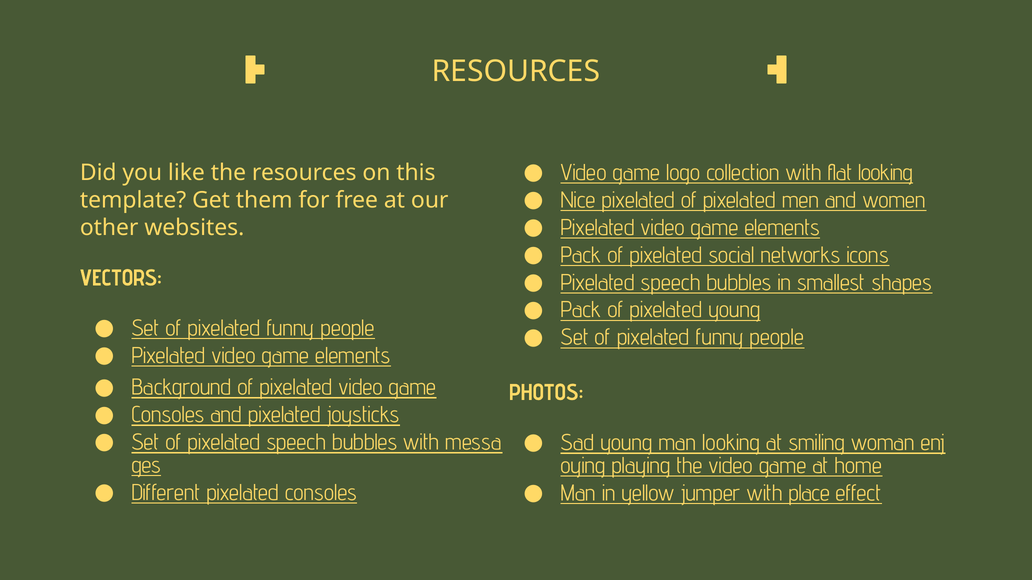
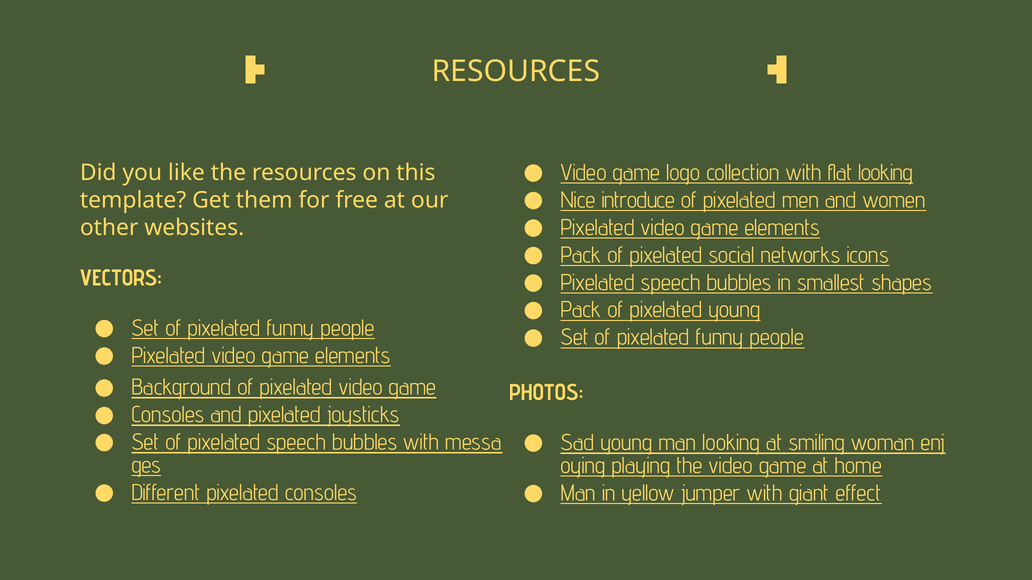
Nice pixelated: pixelated -> introduce (638, 200)
place: place -> giant (809, 494)
